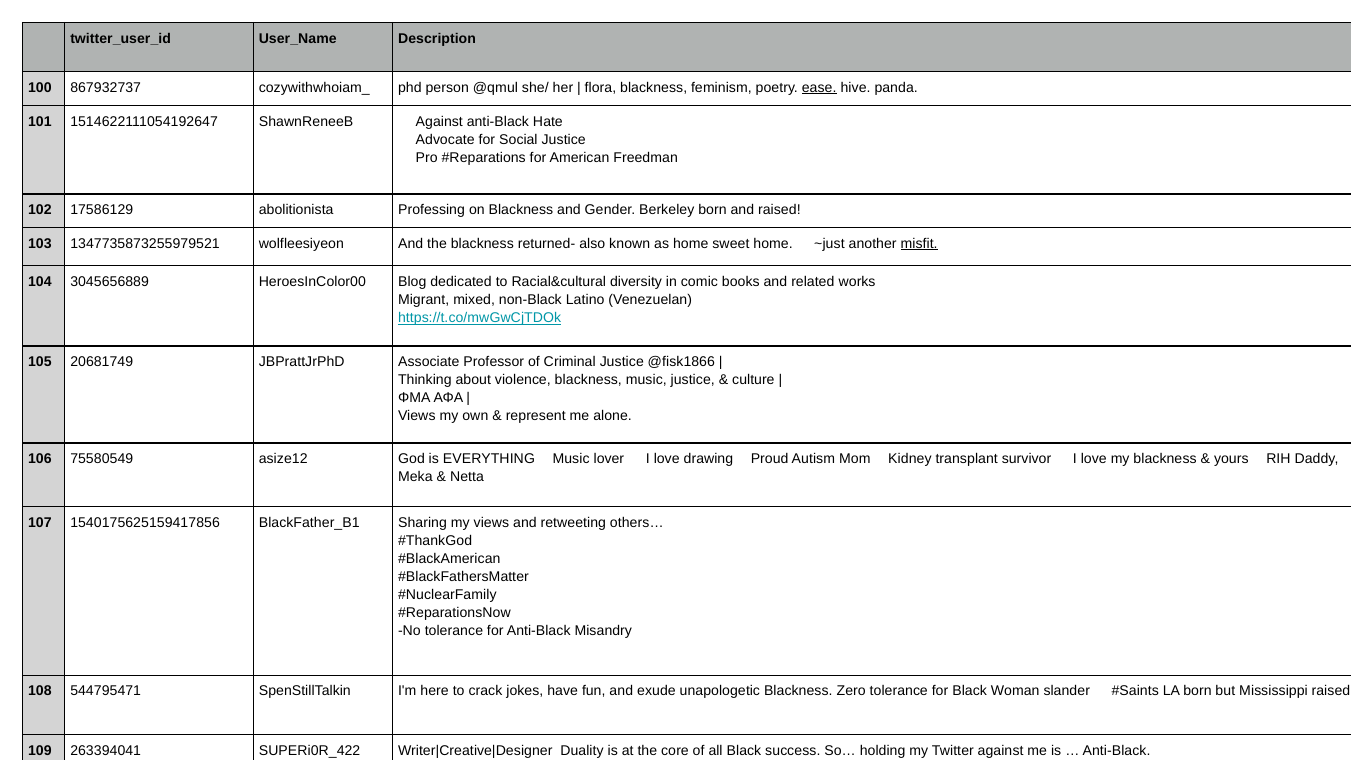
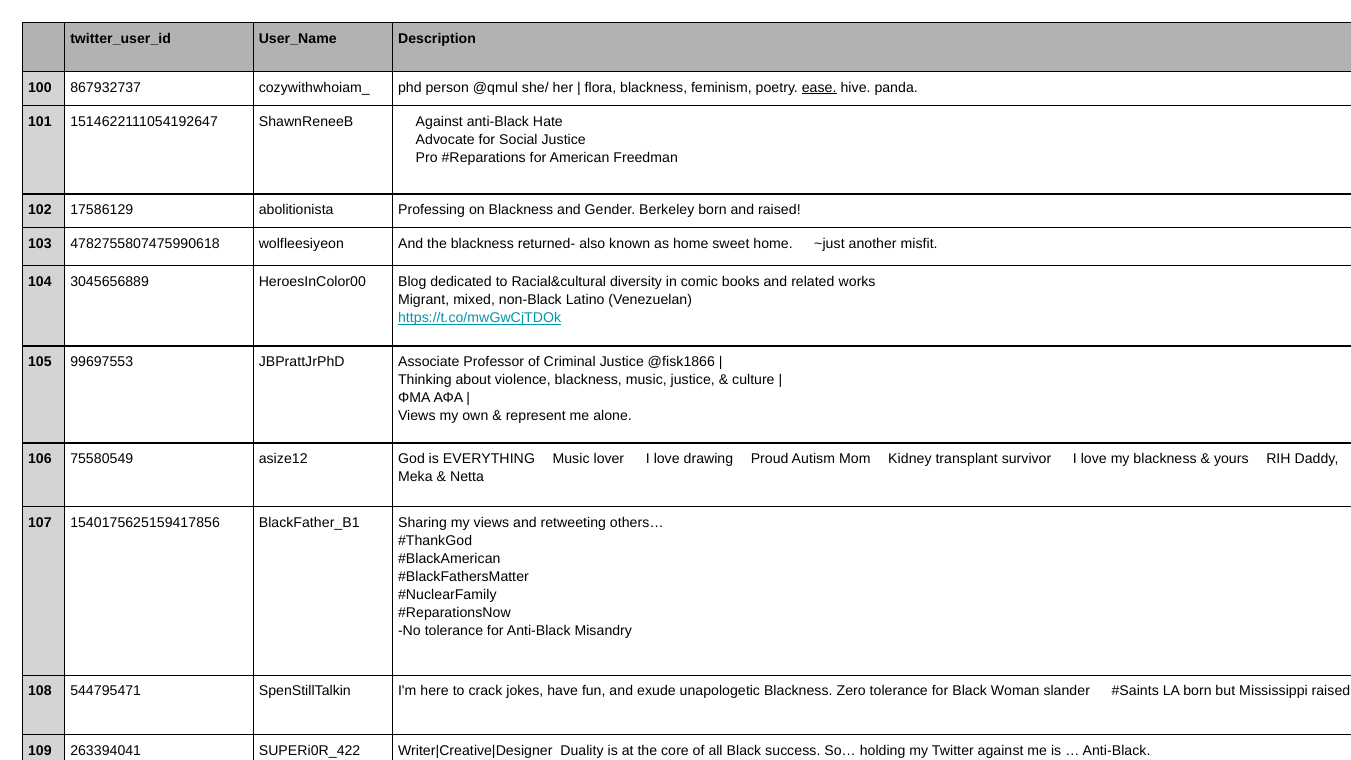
1347735873255979521: 1347735873255979521 -> 4782755807475990618 (145, 244)
misfit underline: present -> none (919, 244)
20681749: 20681749 -> 99697553 (102, 362)
